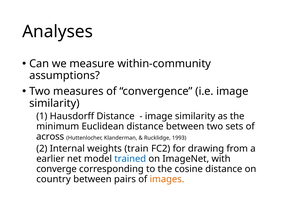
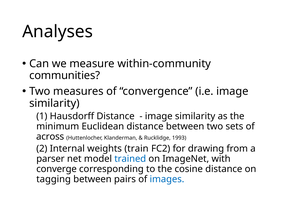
assumptions: assumptions -> communities (65, 75)
earlier: earlier -> parser (50, 158)
country: country -> tagging (54, 179)
images colour: orange -> blue (167, 179)
